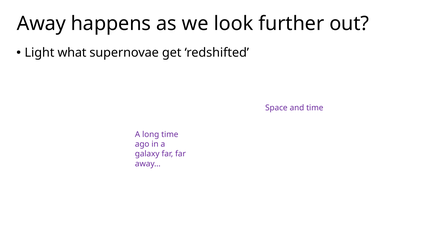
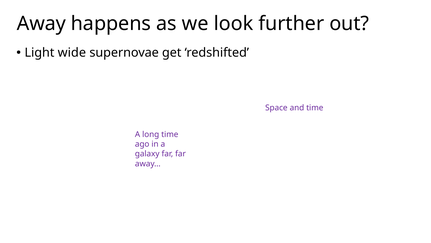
what: what -> wide (72, 53)
